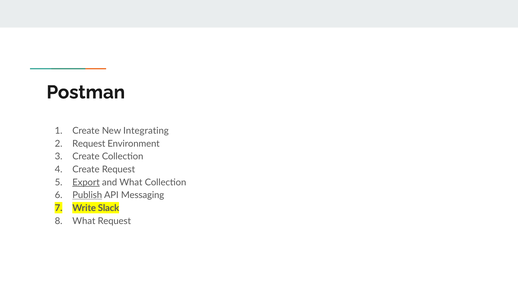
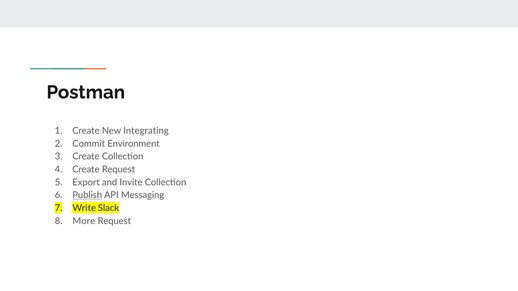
Request: Request -> Commit (89, 144)
Export underline: present -> none (86, 183)
and What: What -> Invite (131, 183)
What: What -> More (84, 221)
